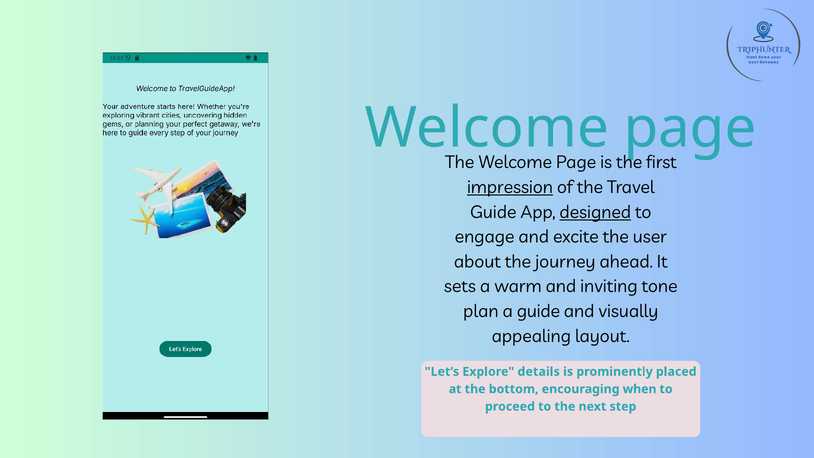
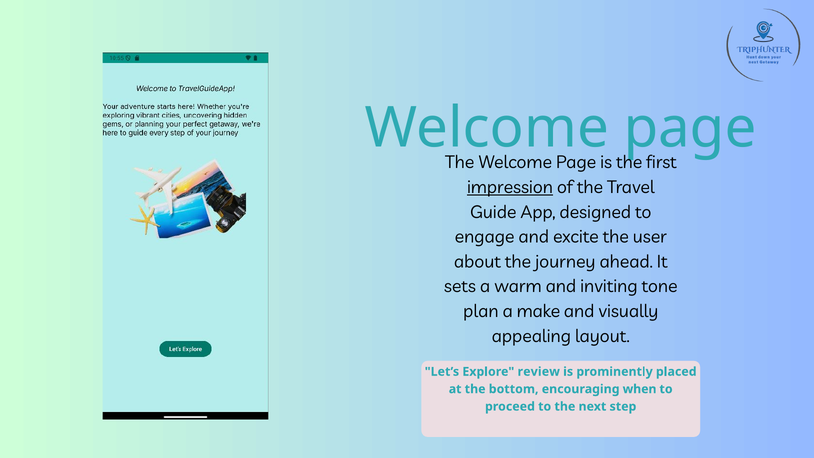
designed underline: present -> none (595, 212)
a guide: guide -> make (538, 311)
details: details -> review (539, 372)
